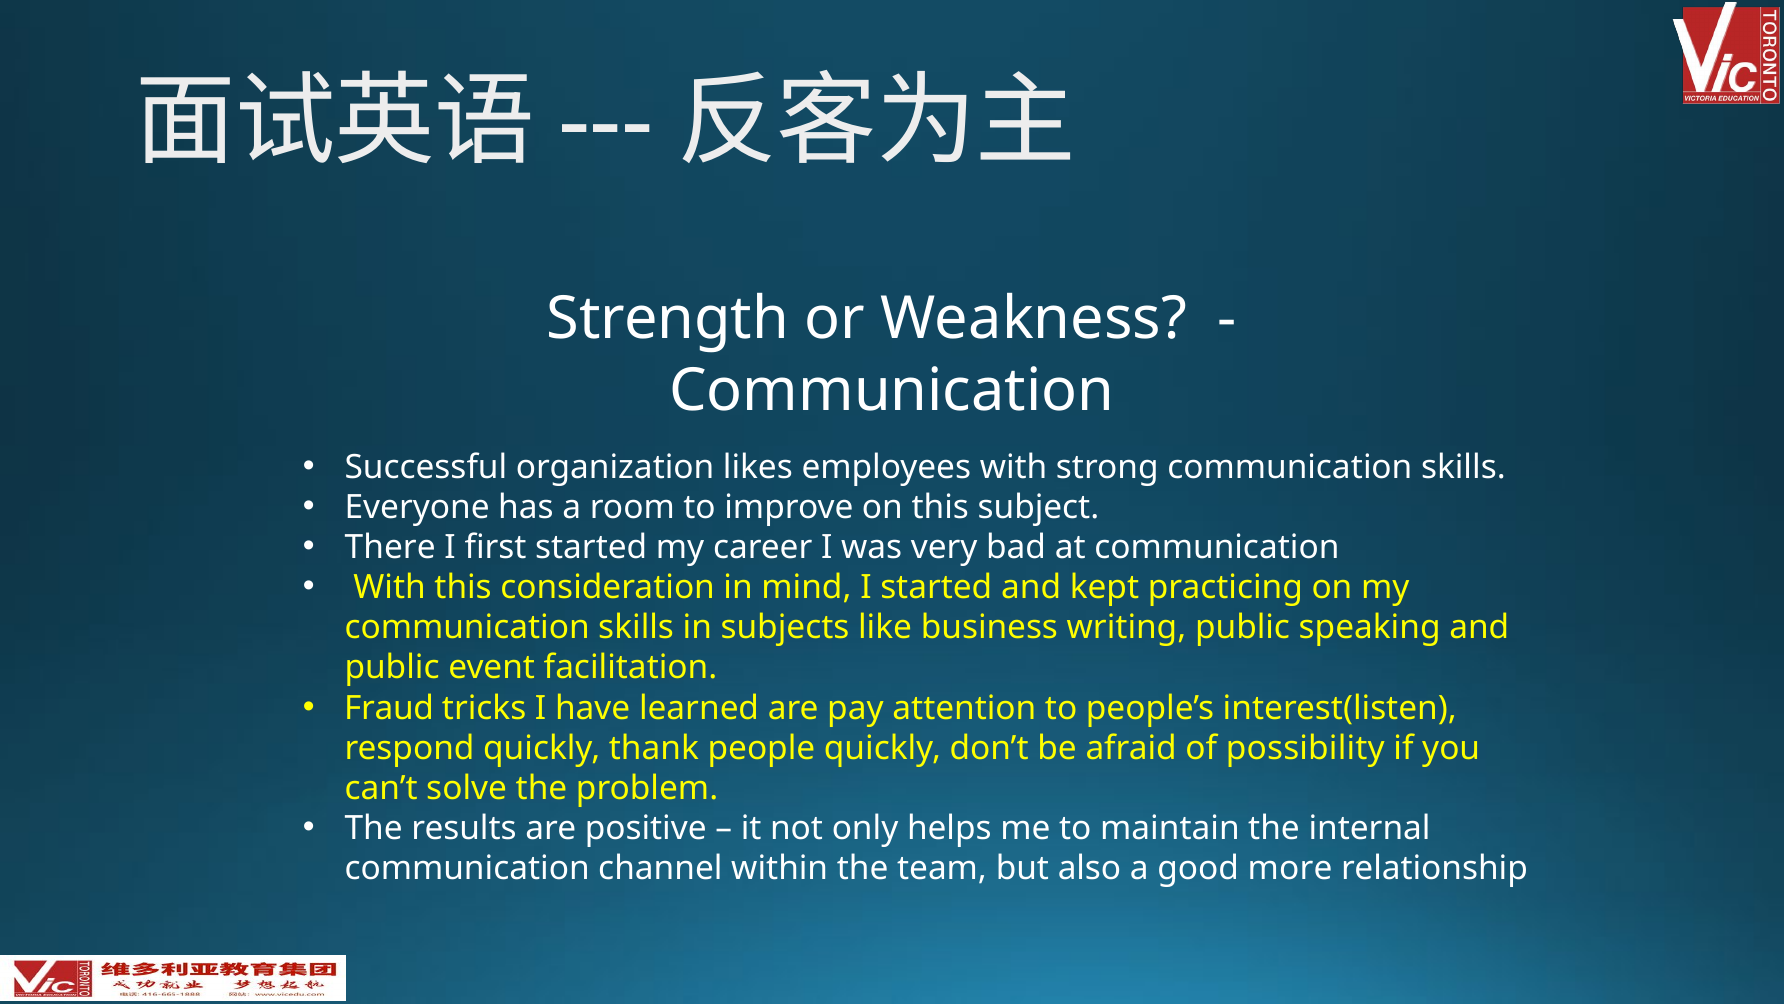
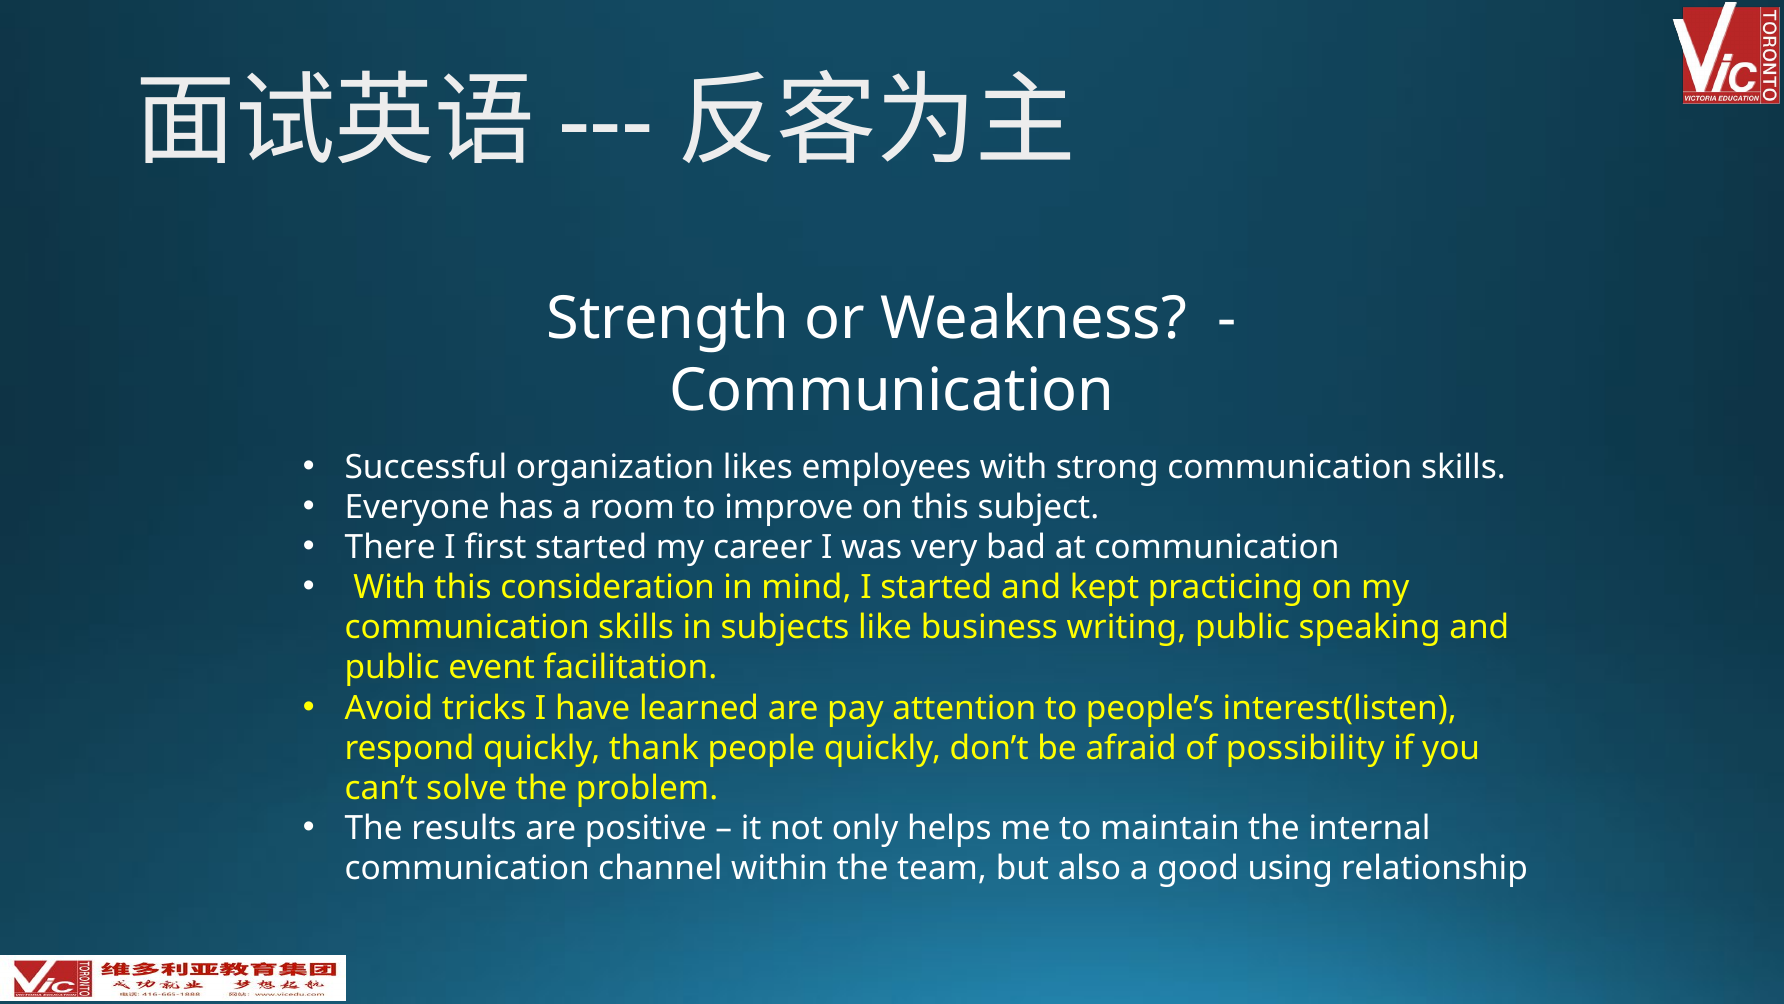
Fraud: Fraud -> Avoid (389, 708)
more: more -> using (1290, 868)
